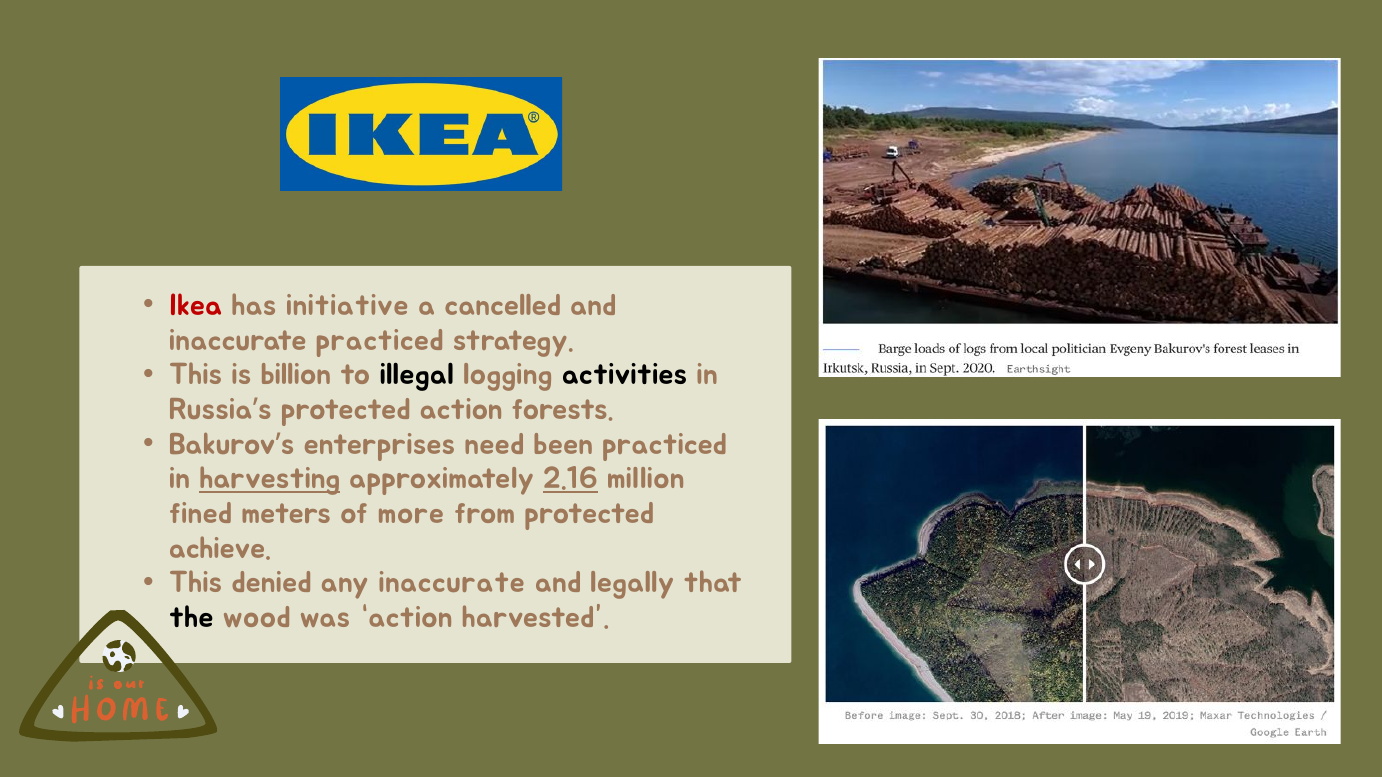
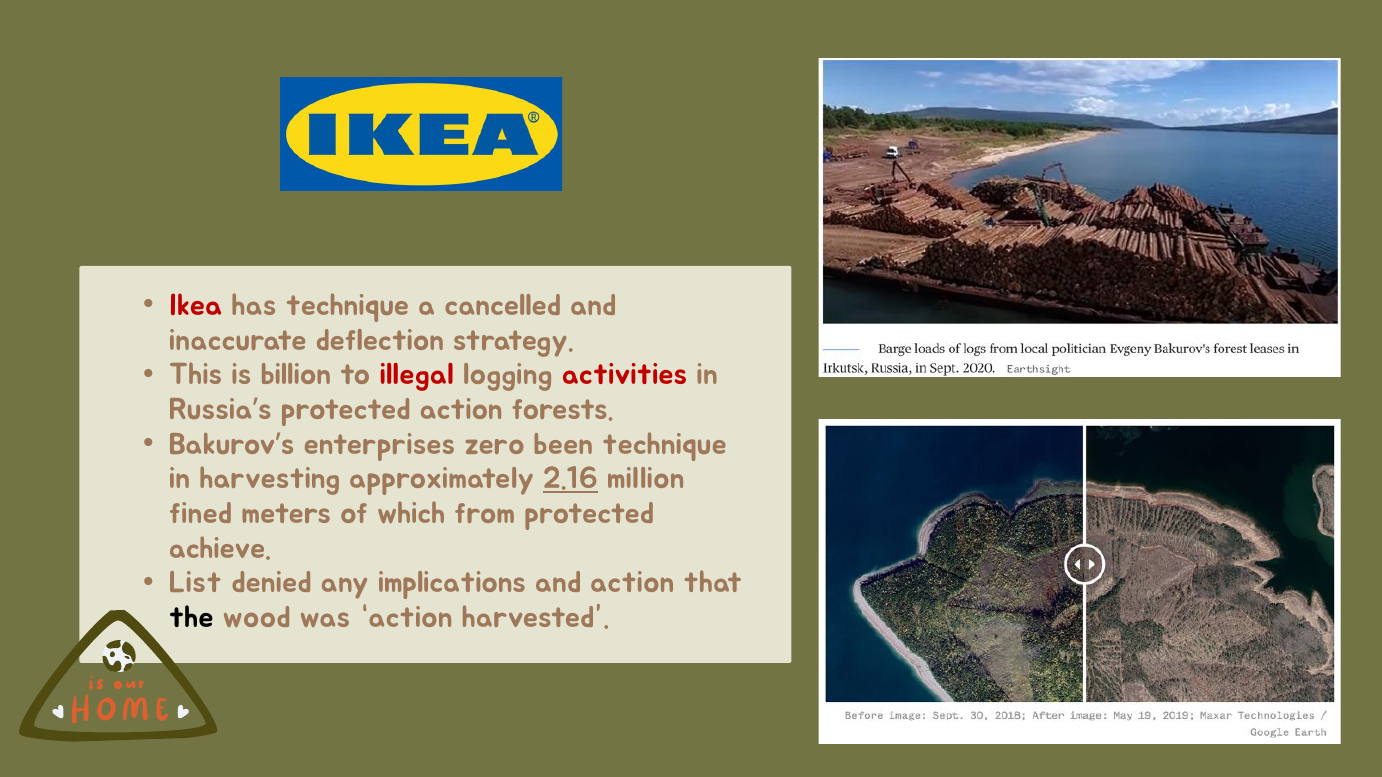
has initiative: initiative -> technique (347, 306)
inaccurate practiced: practiced -> deflection (380, 340)
illegal colour: black -> red (417, 375)
activities colour: black -> red (625, 375)
need: need -> zero (495, 444)
been practiced: practiced -> technique (664, 444)
harvesting underline: present -> none (270, 479)
more: more -> which (411, 514)
This: This -> List (195, 583)
any inaccurate: inaccurate -> implications (452, 583)
and legally: legally -> action (632, 583)
